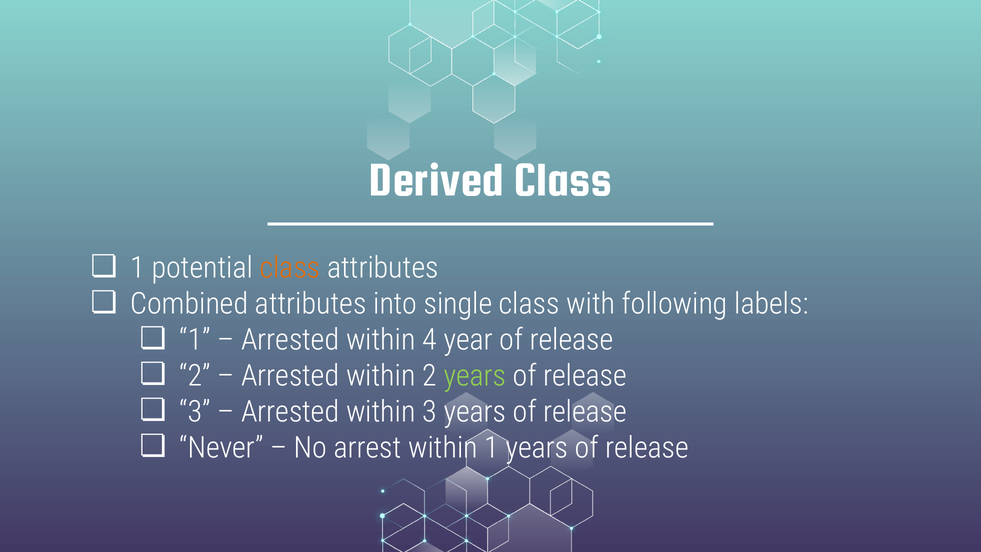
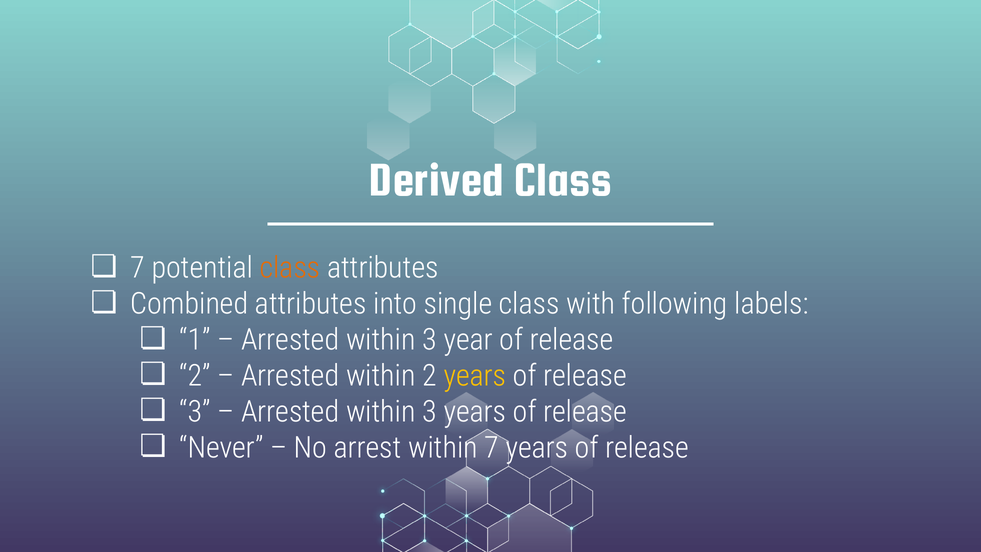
1: 1 -> 7 (138, 268)
4: 4 -> 3 (430, 340)
years colour: light green -> yellow (475, 376)
within 1: 1 -> 7 (492, 448)
